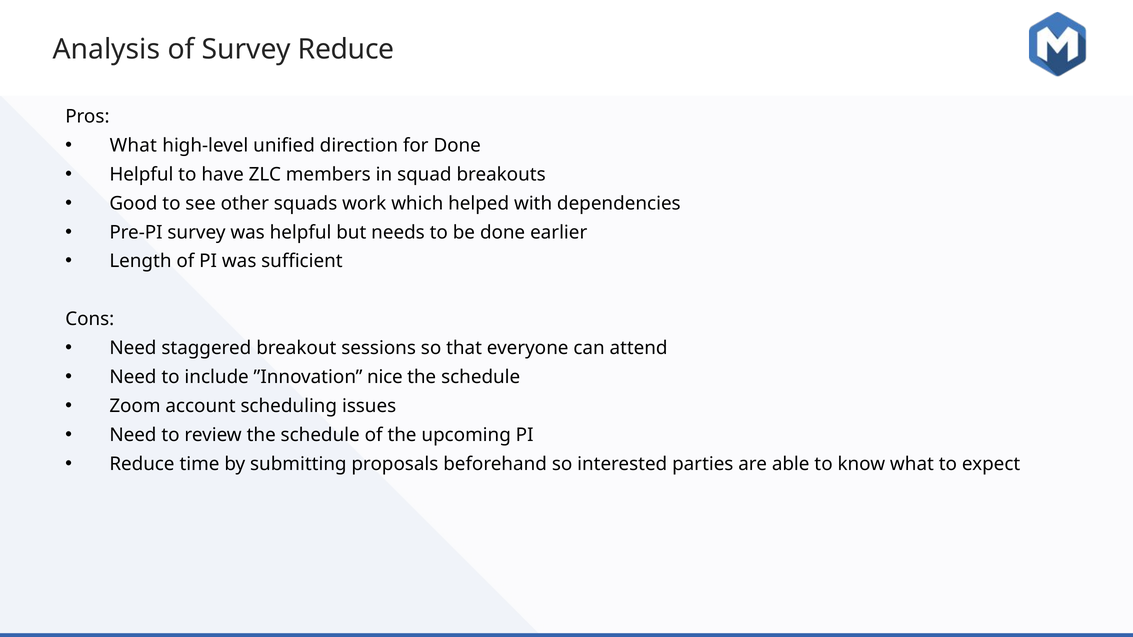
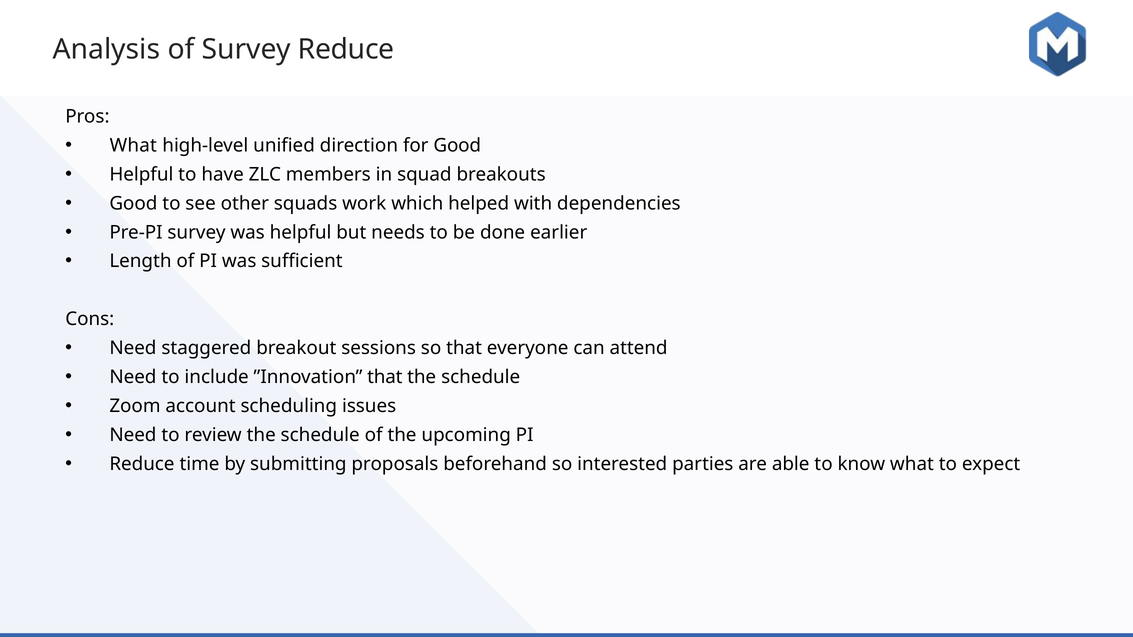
for Done: Done -> Good (457, 146)
”Innovation nice: nice -> that (385, 377)
